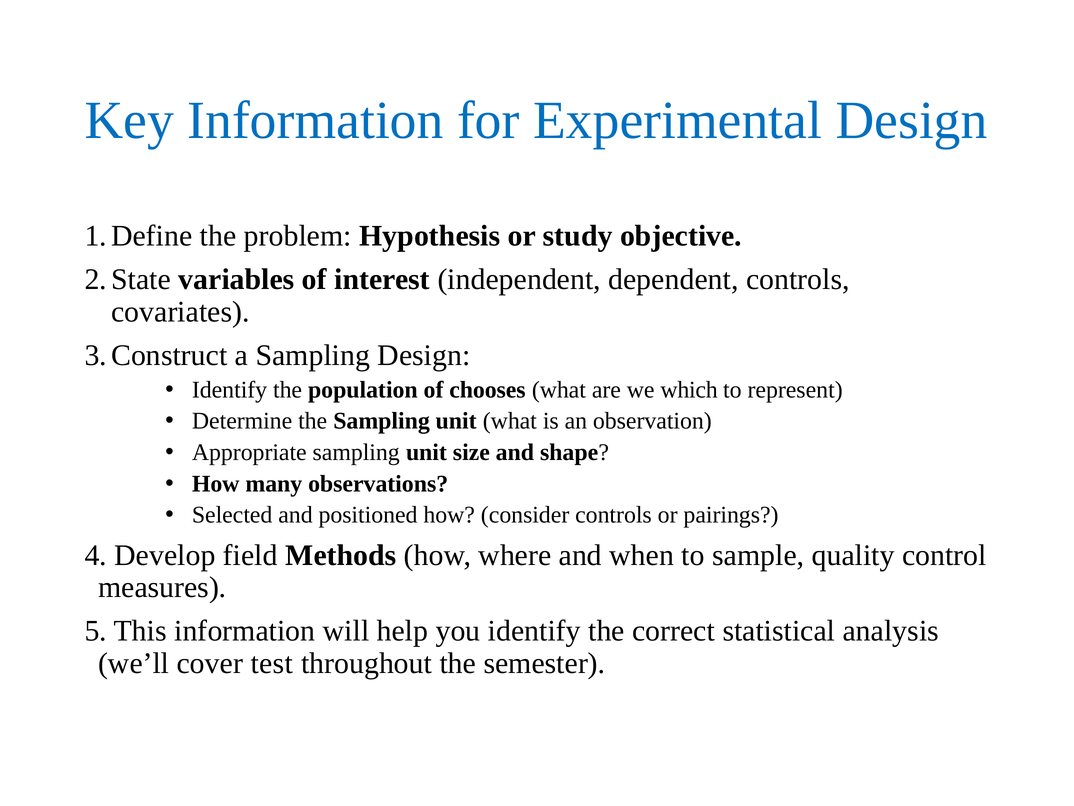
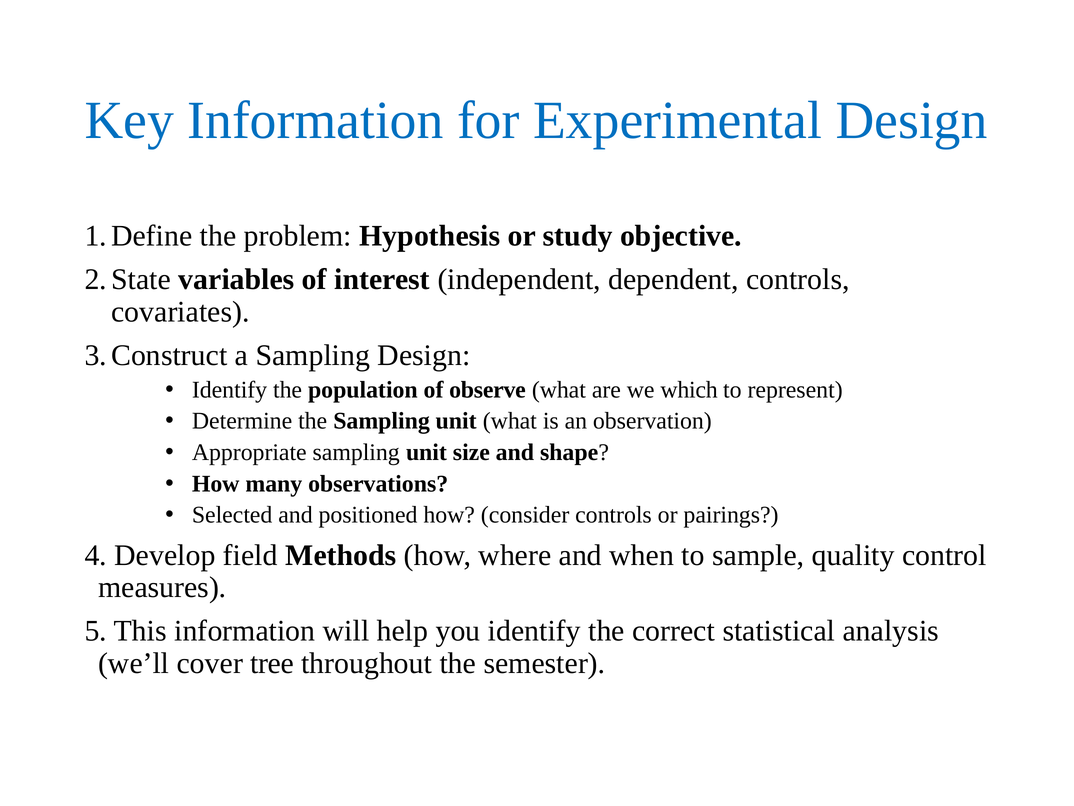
chooses: chooses -> observe (487, 390)
test: test -> tree (272, 663)
